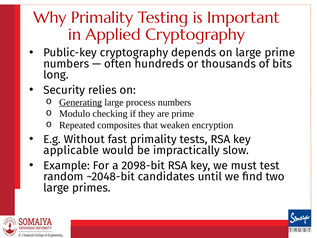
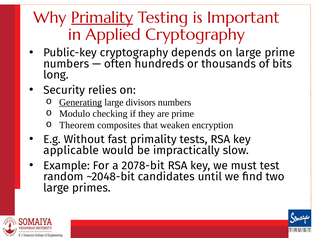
Primality underline: none -> present (102, 17)
process: process -> divisors (141, 102)
Repeated: Repeated -> Theorem (77, 125)
2098-bit: 2098-bit -> 2078-bit (143, 165)
